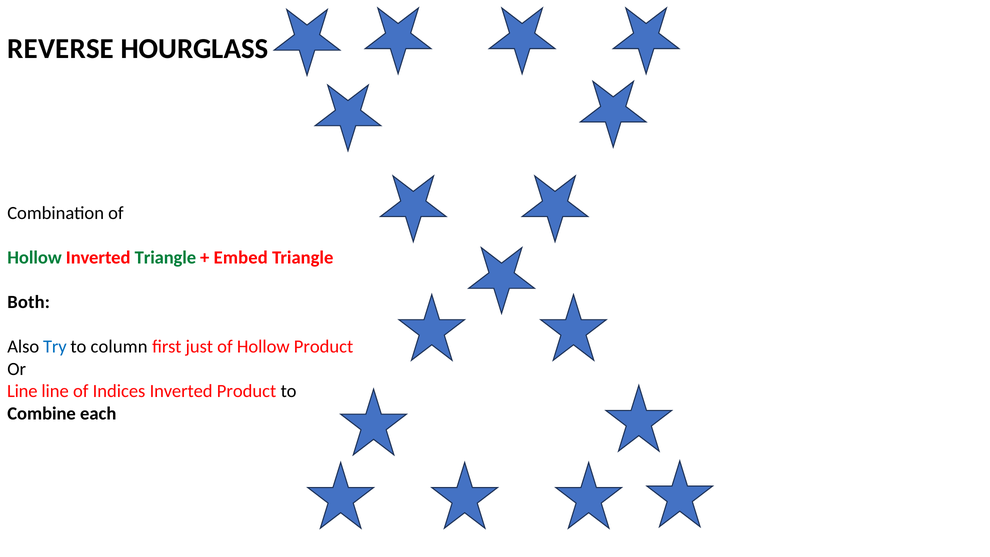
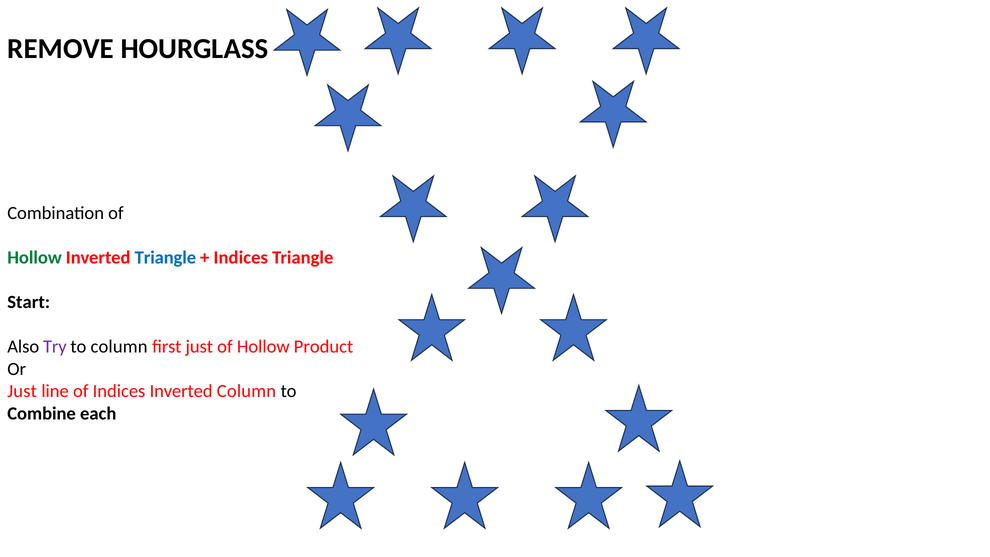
REVERSE: REVERSE -> REMOVE (61, 49)
Triangle colour: green -> blue (165, 257)
Embed: Embed -> Indices (241, 257)
Both: Both -> Start (29, 302)
Try colour: blue -> purple (55, 347)
Line: Line -> Just (22, 391)
Inverted Product: Product -> Column (246, 391)
